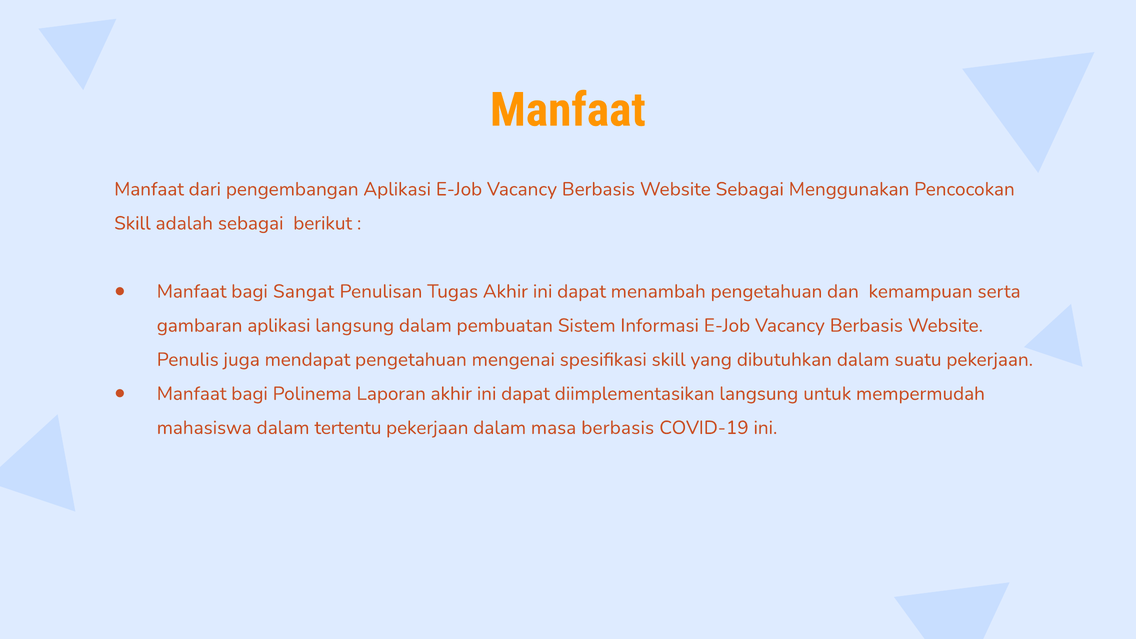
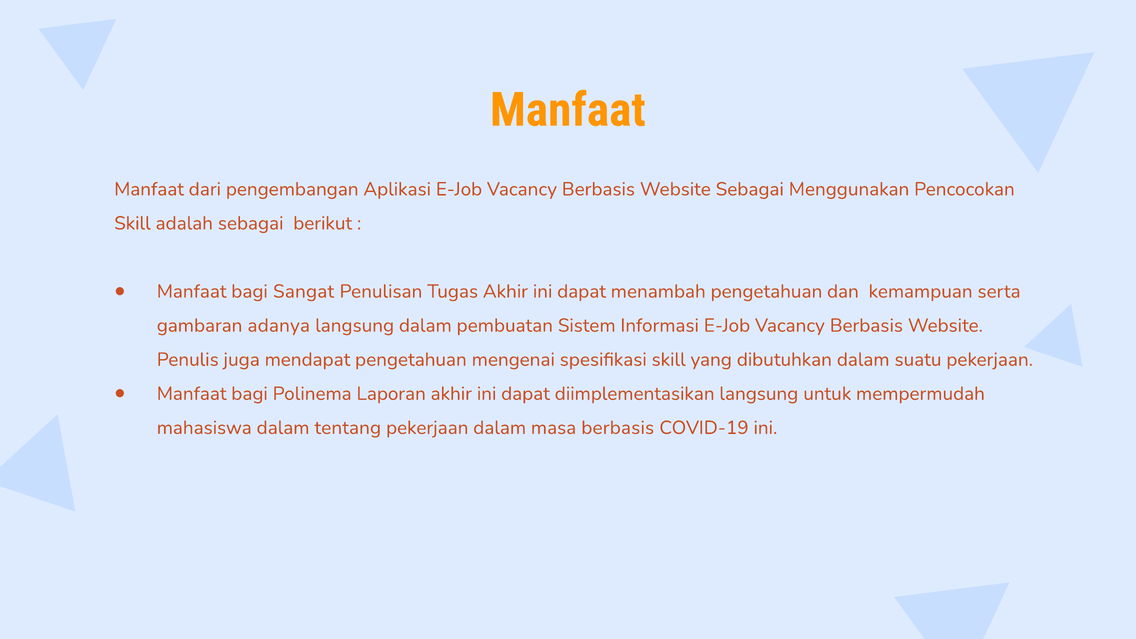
gambaran aplikasi: aplikasi -> adanya (279, 325)
tertentu: tertentu -> tentang (348, 428)
